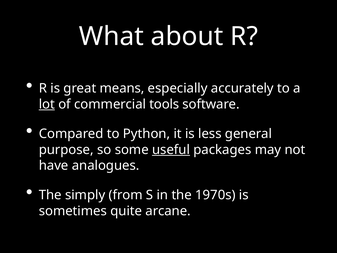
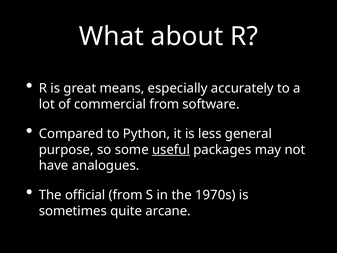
lot underline: present -> none (47, 104)
commercial tools: tools -> from (164, 104)
simply: simply -> official (85, 195)
